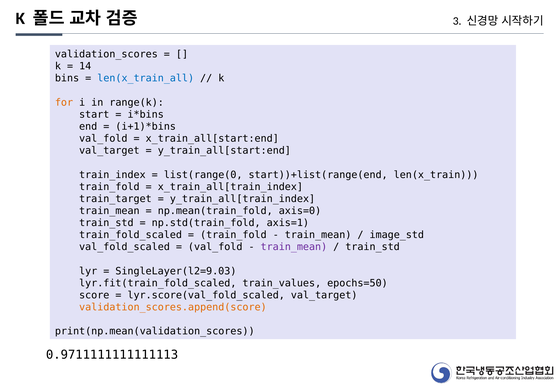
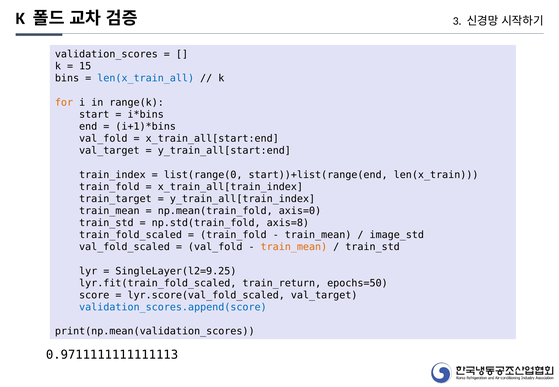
14: 14 -> 15 (85, 66)
axis=1: axis=1 -> axis=8 (288, 223)
train_mean colour: purple -> orange (294, 247)
SingleLayer(l2=9.03: SingleLayer(l2=9.03 -> SingleLayer(l2=9.25 (176, 271)
train_values: train_values -> train_return (282, 283)
validation_scores.append(score colour: orange -> blue (173, 307)
